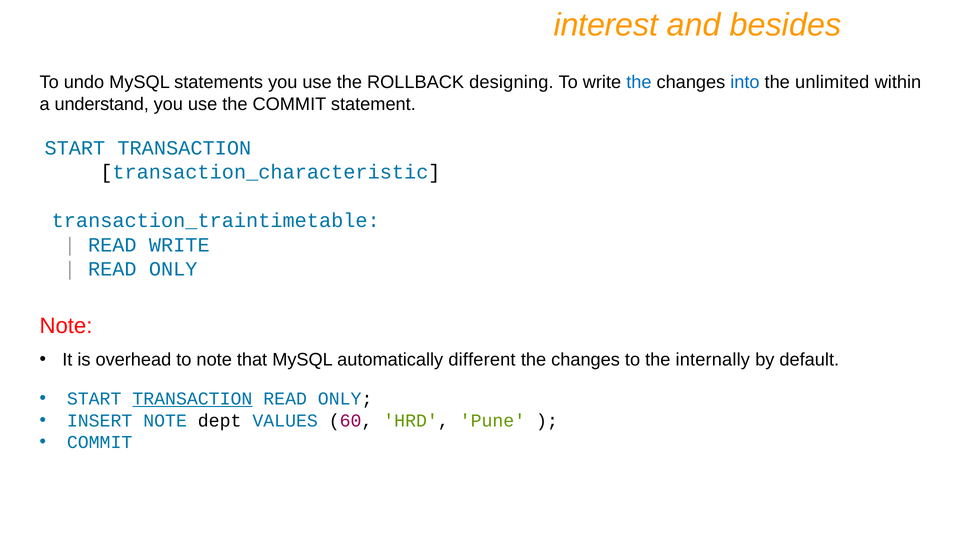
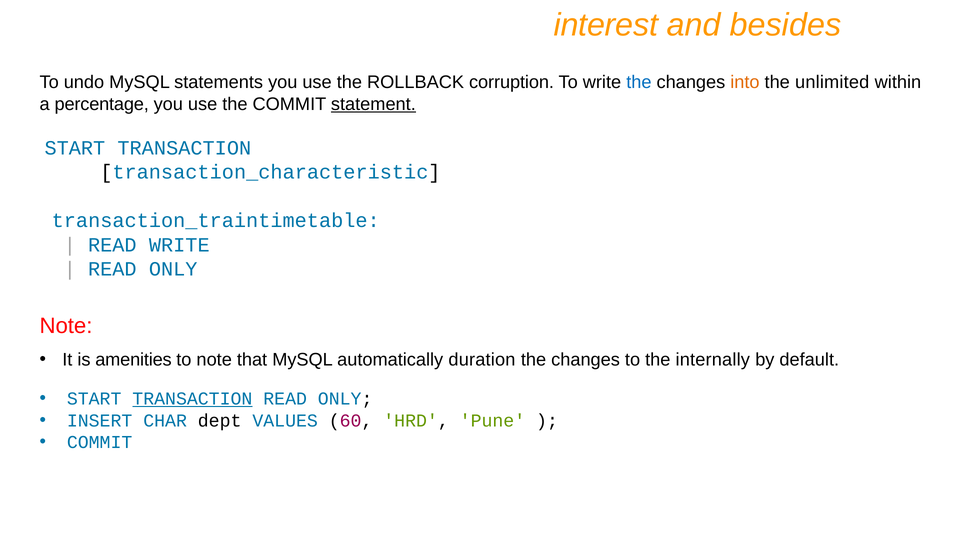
designing: designing -> corruption (512, 82)
into colour: blue -> orange (745, 82)
understand: understand -> percentage (102, 104)
statement underline: none -> present (373, 104)
overhead: overhead -> amenities (133, 359)
different: different -> duration (482, 359)
INSERT NOTE: NOTE -> CHAR (165, 420)
